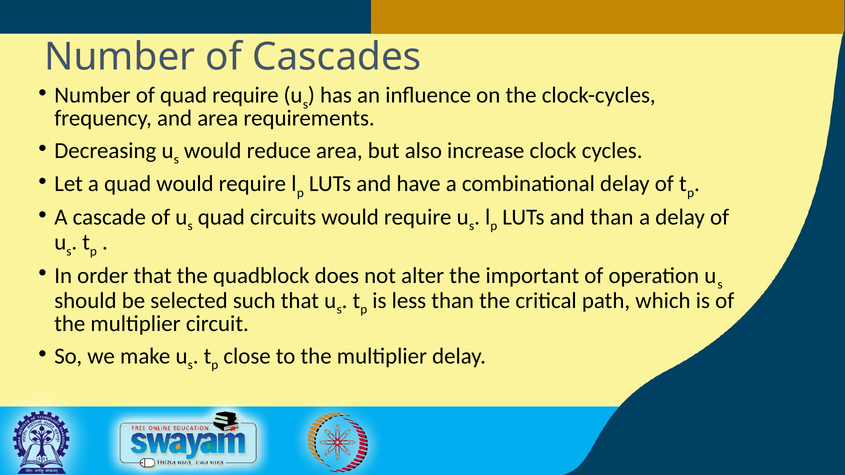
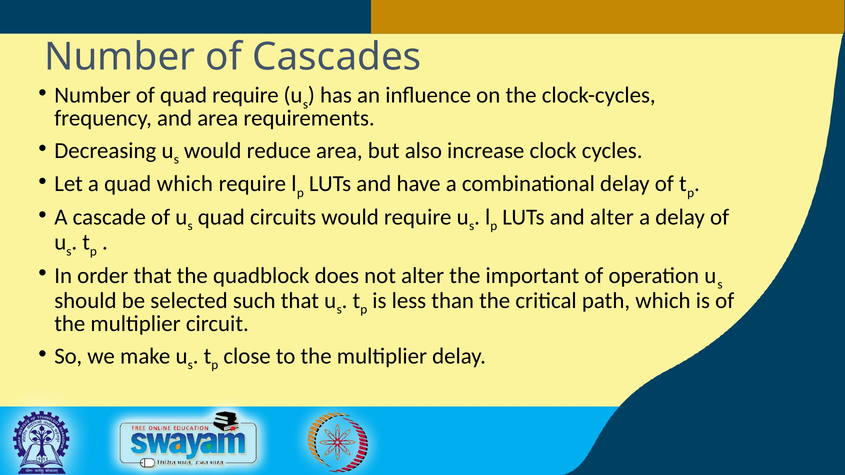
quad would: would -> which (185, 184)
and than: than -> alter (612, 217)
